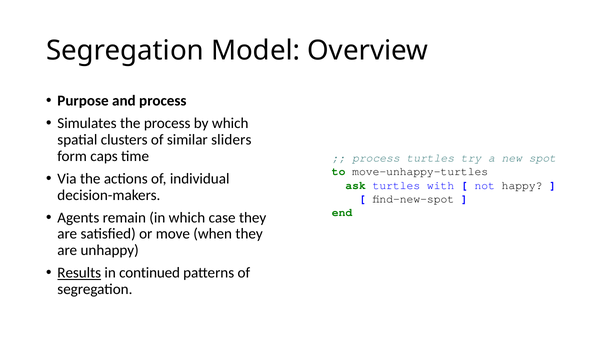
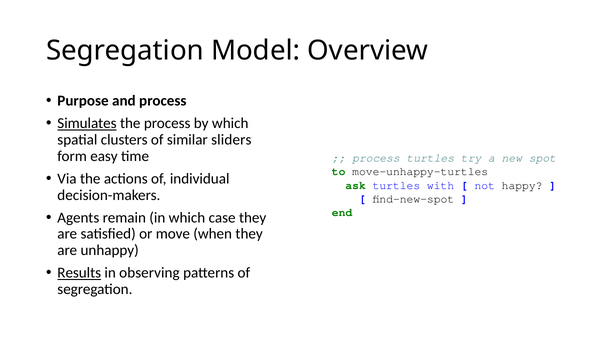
Simulates underline: none -> present (87, 123)
caps: caps -> easy (104, 156)
continued: continued -> observing (149, 273)
